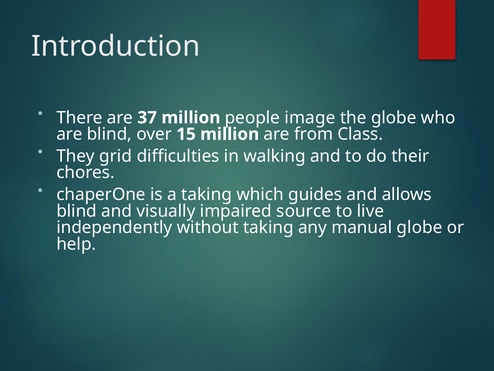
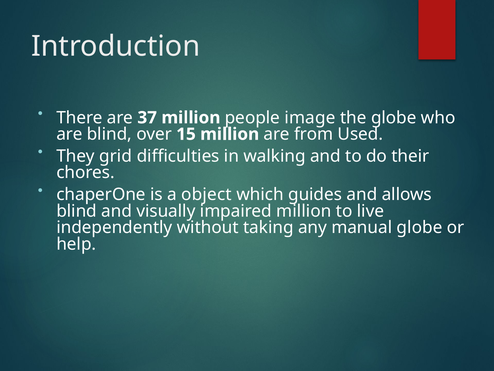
Class: Class -> Used (360, 134)
a taking: taking -> object (206, 194)
impaired source: source -> million (304, 211)
